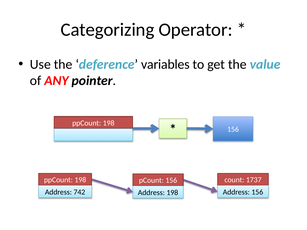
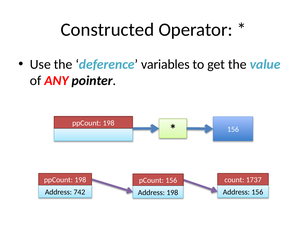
Categorizing: Categorizing -> Constructed (107, 30)
